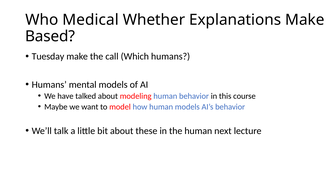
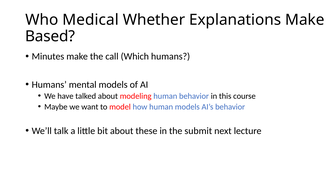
Tuesday: Tuesday -> Minutes (48, 56)
the human: human -> submit (198, 131)
